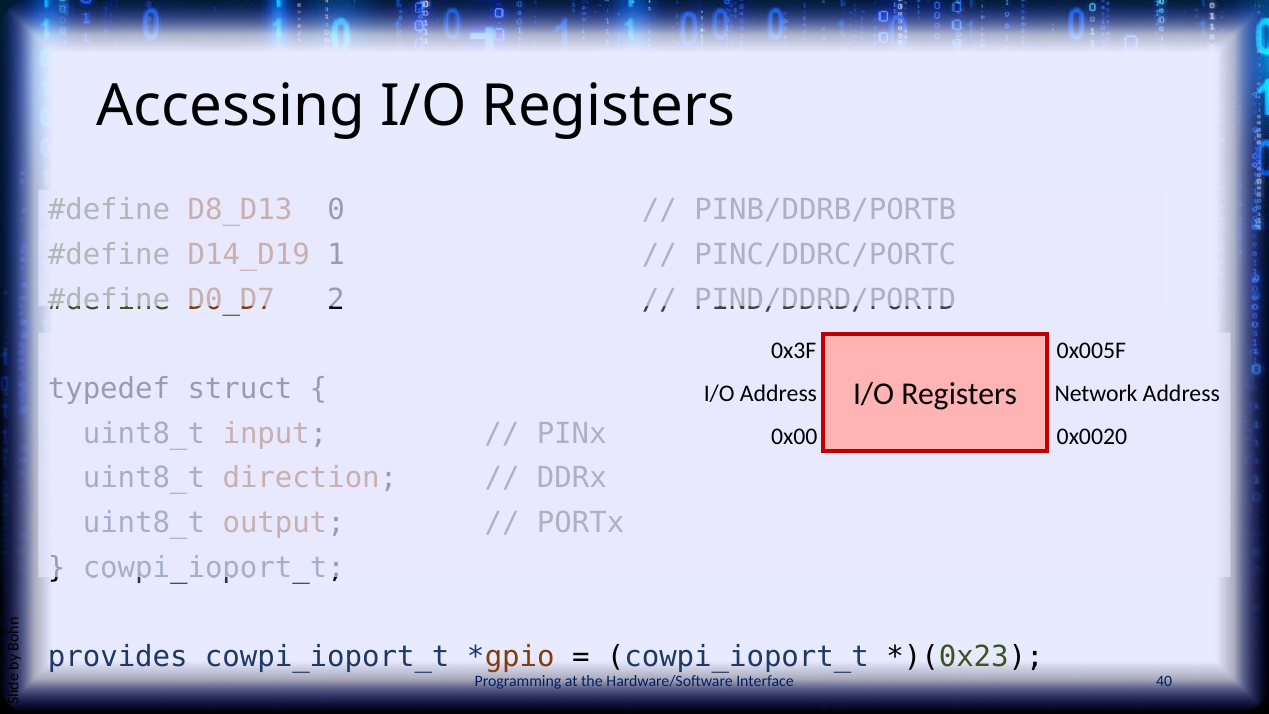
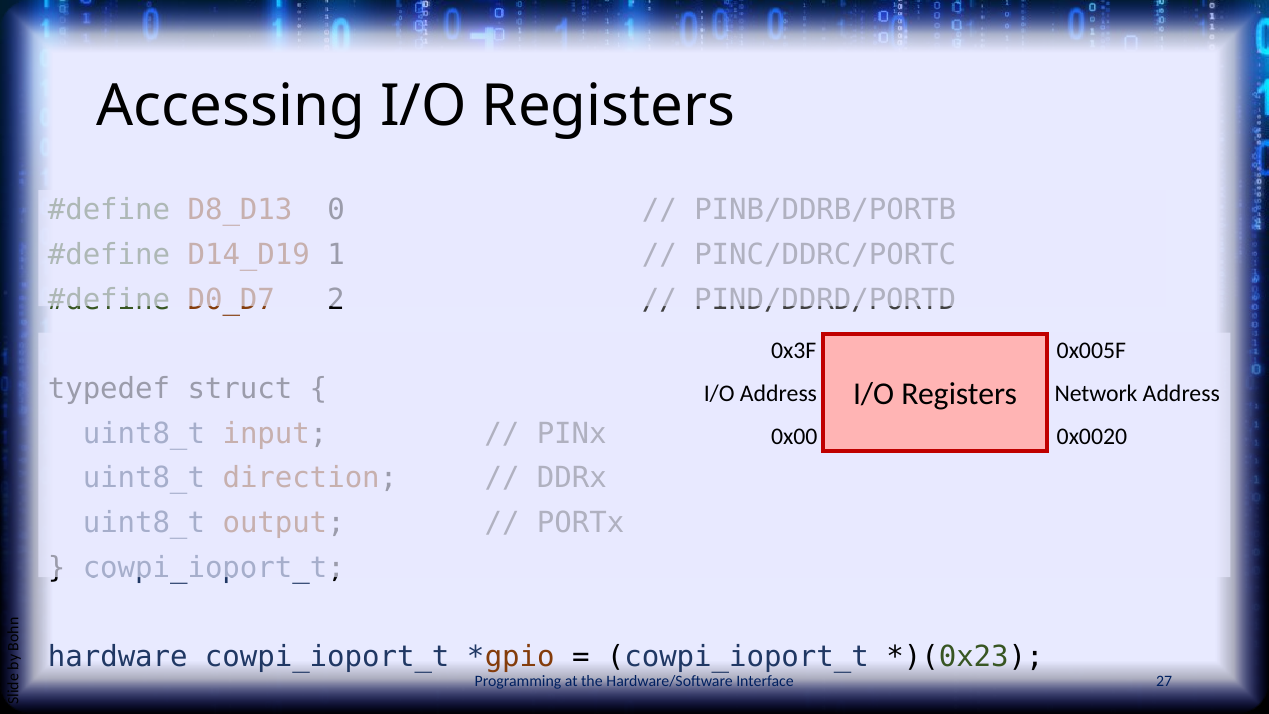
provides: provides -> hardware (118, 656)
40: 40 -> 27 (1164, 682)
